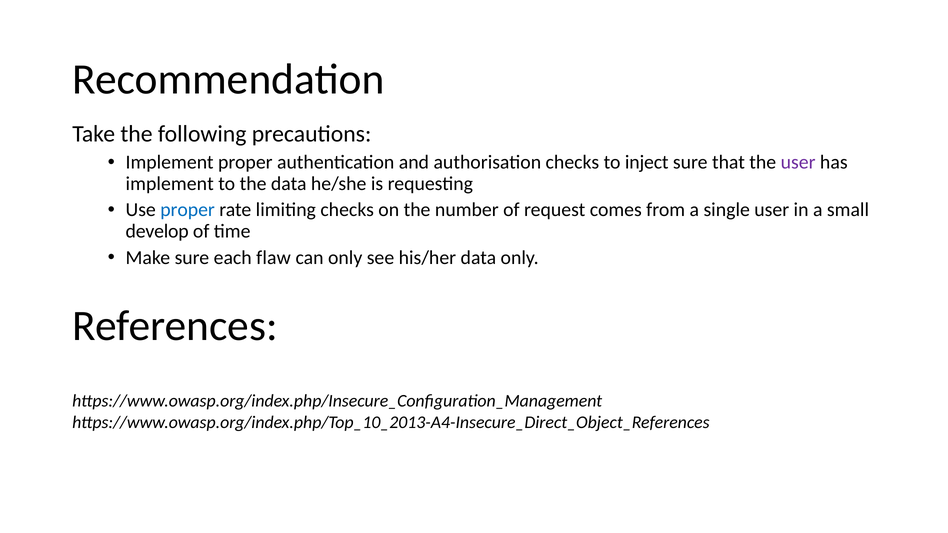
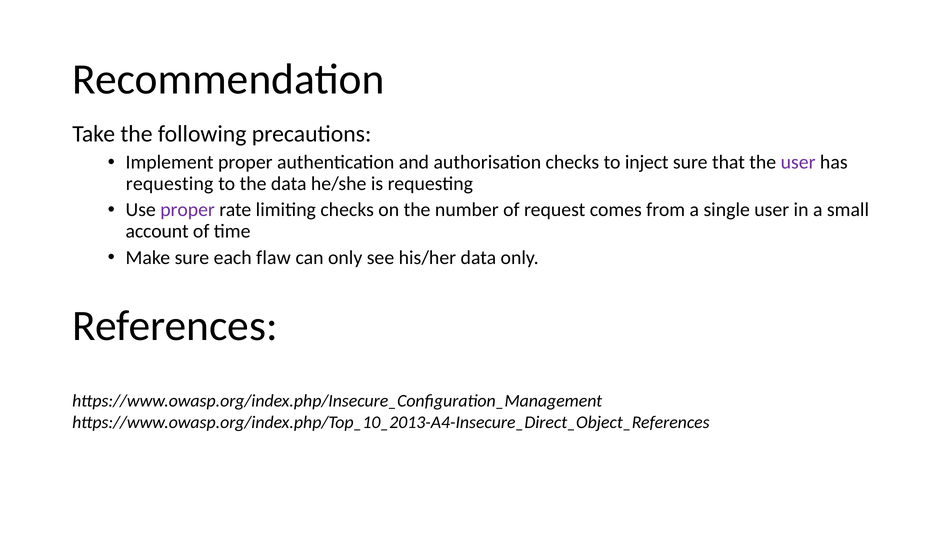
implement: implement -> requesting (170, 184)
proper colour: blue -> purple (188, 210)
develop: develop -> account (157, 231)
